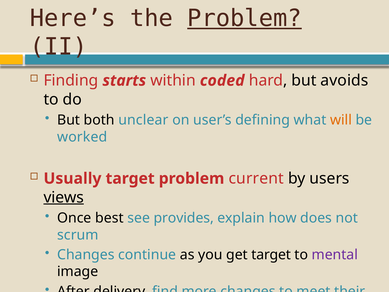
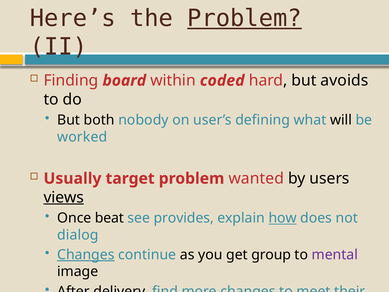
starts: starts -> board (124, 80)
unclear: unclear -> nobody (143, 120)
will colour: orange -> black (341, 120)
current: current -> wanted (256, 178)
best: best -> beat (109, 218)
how underline: none -> present (283, 218)
scrum: scrum -> dialog (78, 235)
Changes underline: none -> present (86, 255)
get target: target -> group (271, 255)
